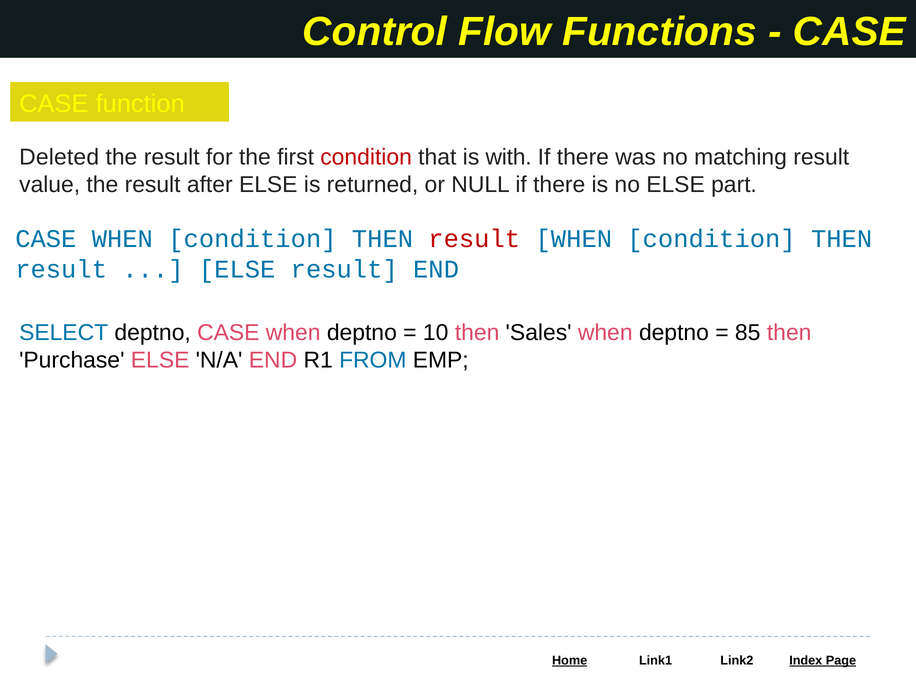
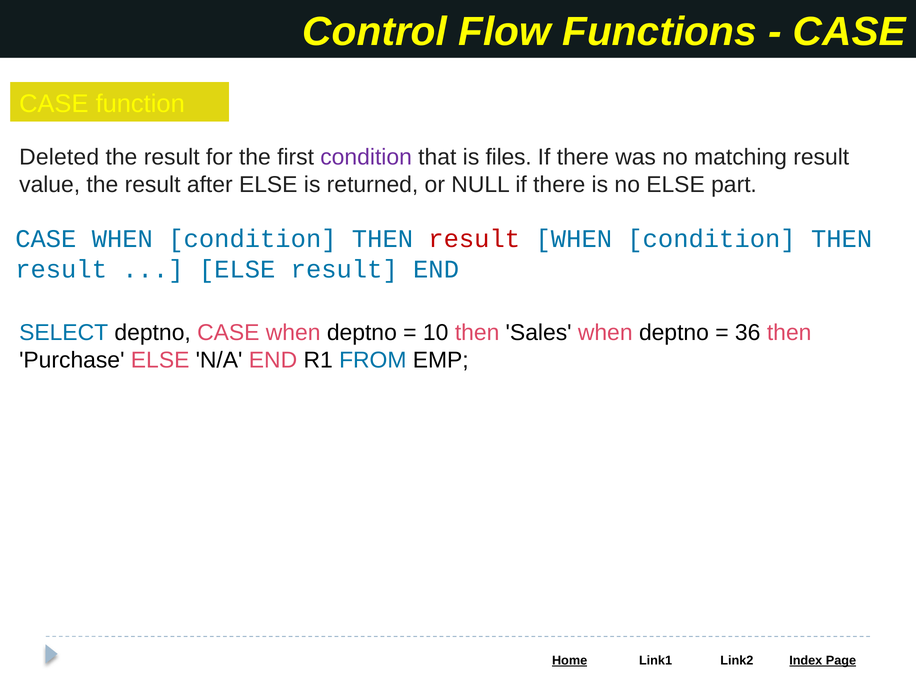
condition colour: red -> purple (366, 157)
with: with -> files (509, 157)
85: 85 -> 36 (748, 333)
